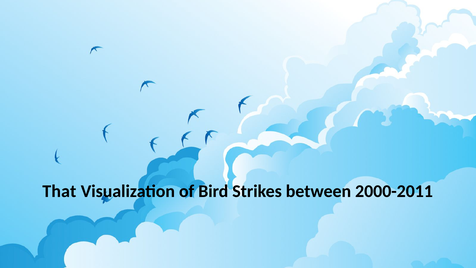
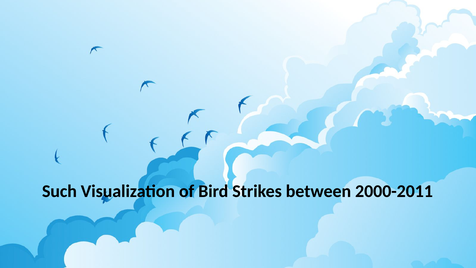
That: That -> Such (59, 191)
